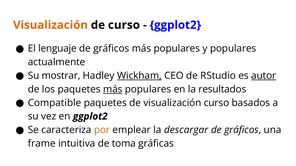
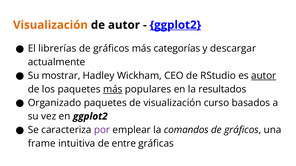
de curso: curso -> autor (124, 25)
ggplot2 underline: none -> present (175, 25)
lenguaje: lenguaje -> librerías (57, 49)
gráficos más populares: populares -> categorías (177, 49)
y populares: populares -> descargar (233, 49)
Wickham underline: present -> none (139, 76)
Compatible: Compatible -> Organizado (55, 103)
por colour: orange -> purple (102, 130)
descargar: descargar -> comandos (186, 130)
toma: toma -> entre (124, 144)
